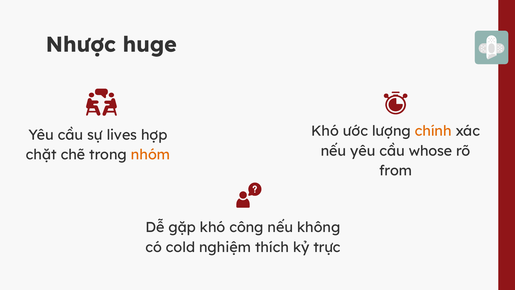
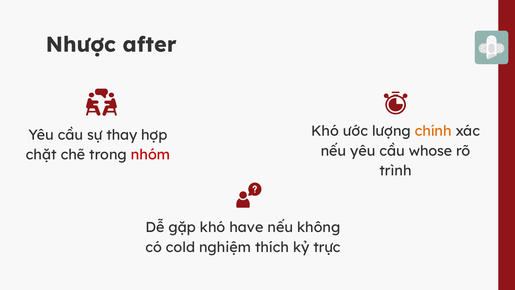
huge: huge -> after (150, 45)
lives: lives -> thay (122, 135)
nhóm colour: orange -> red (150, 155)
from: from -> trình (395, 171)
công: công -> have (246, 227)
